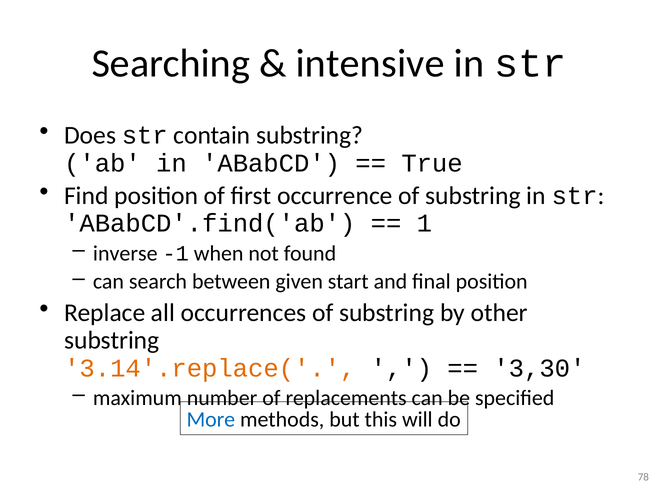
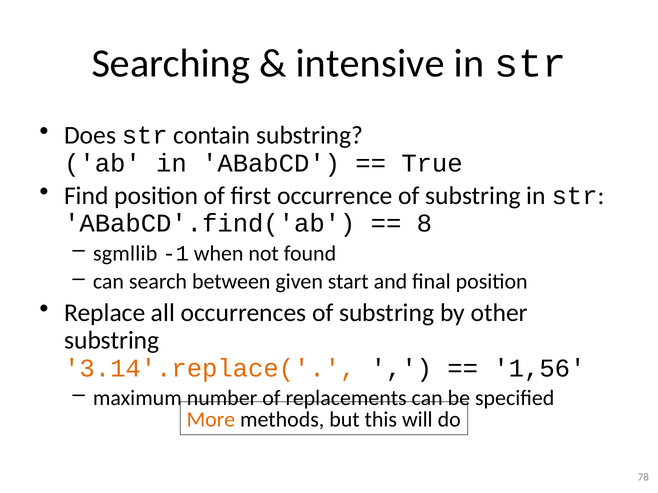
1: 1 -> 8 (424, 224)
inverse: inverse -> sgmllib (125, 254)
3,30: 3,30 -> 1,56 (539, 369)
More colour: blue -> orange (211, 420)
